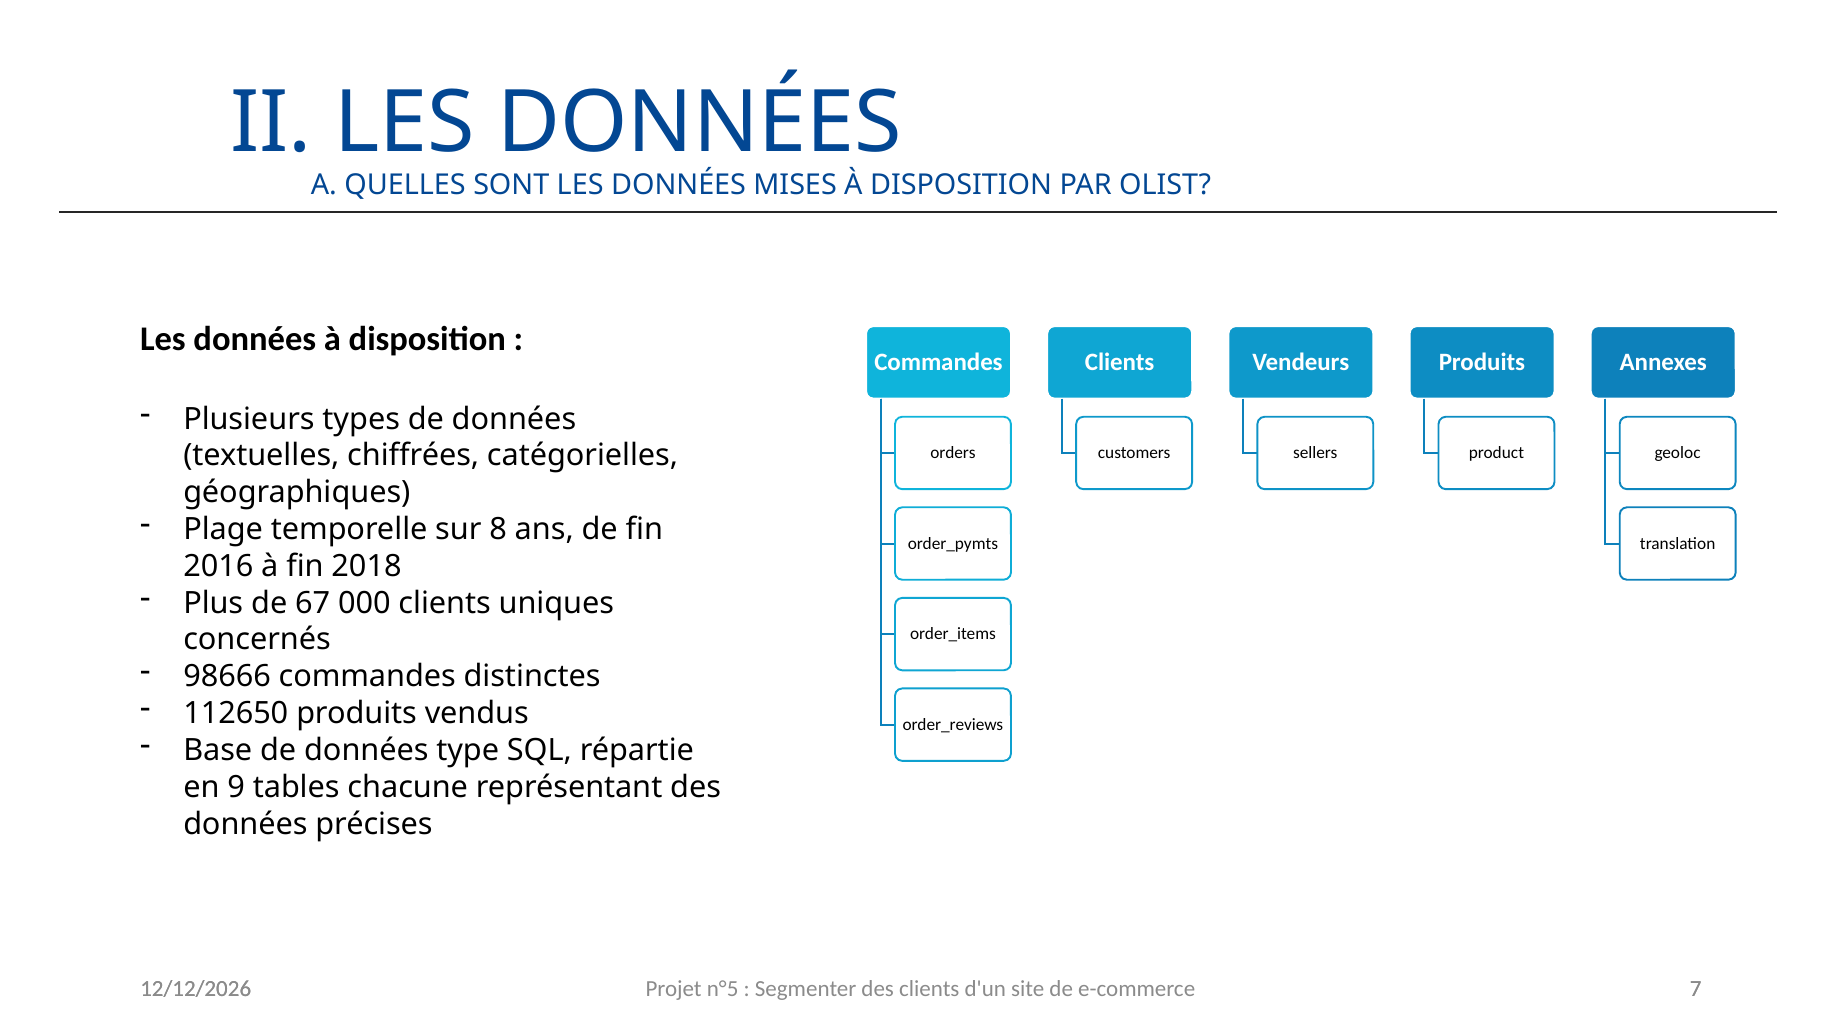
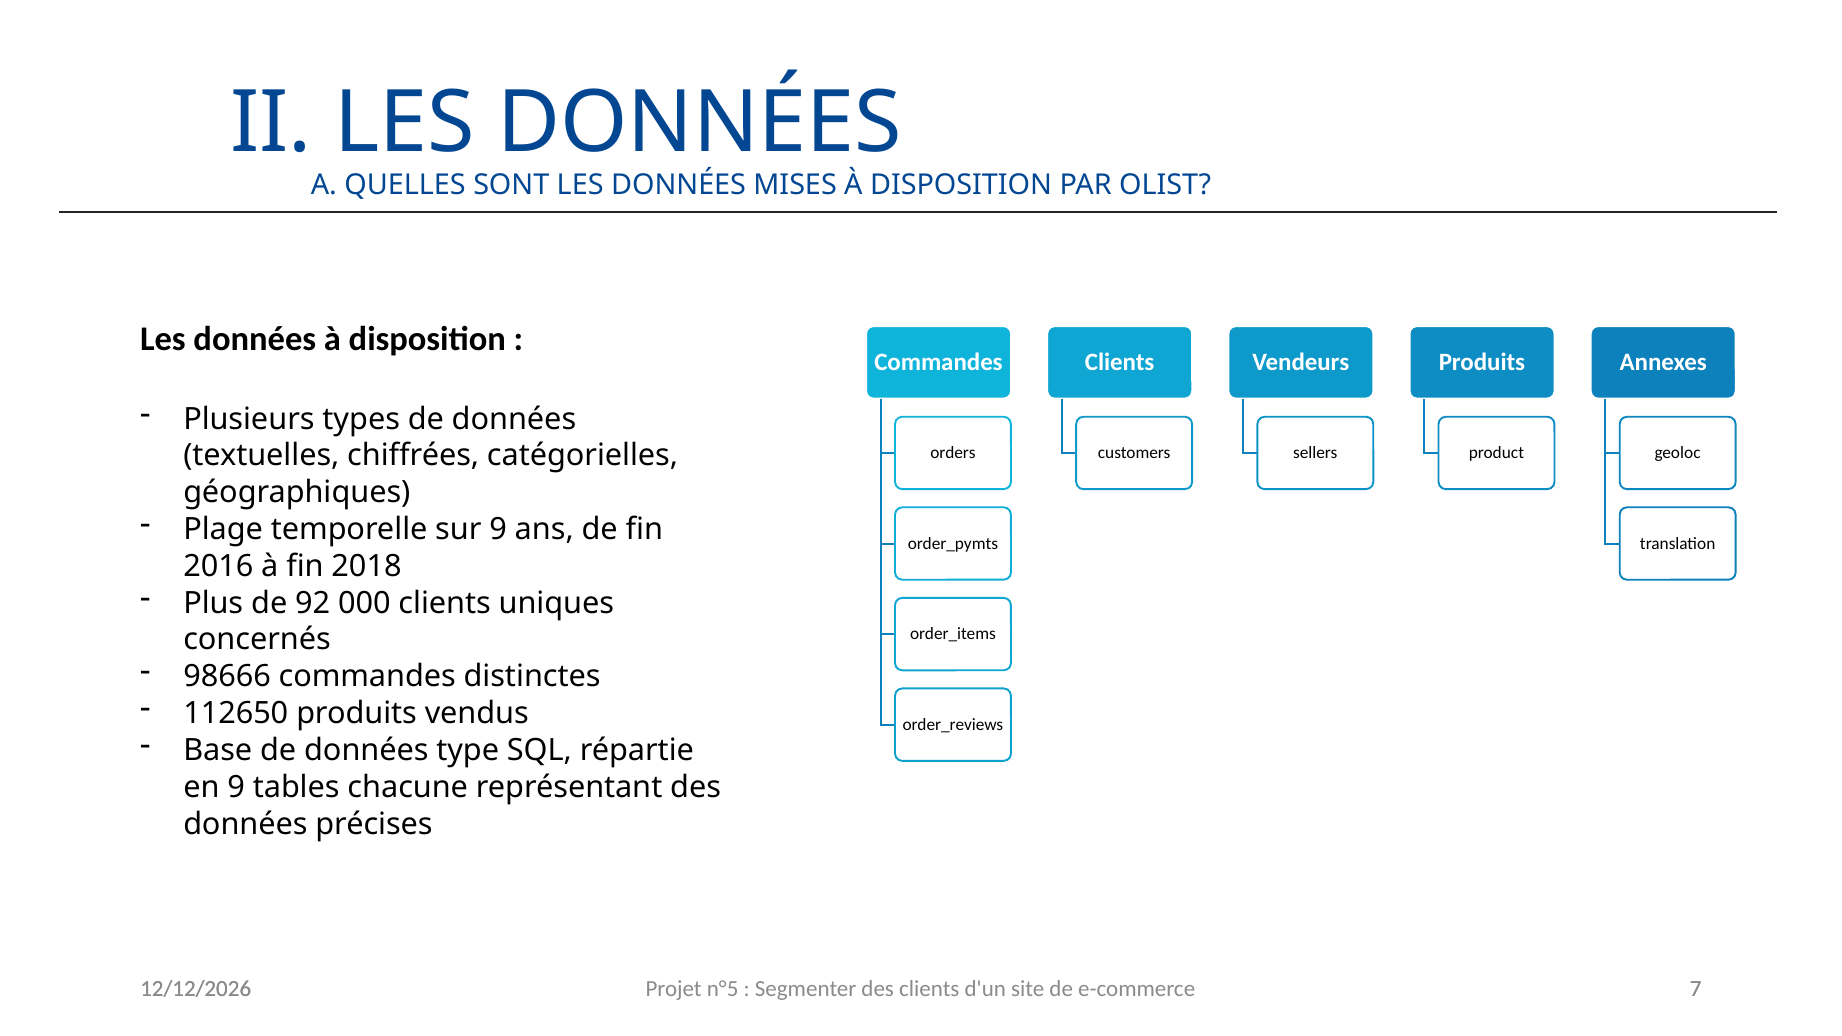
sur 8: 8 -> 9 (498, 529)
67: 67 -> 92 (313, 603)
